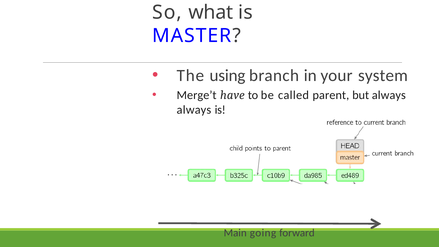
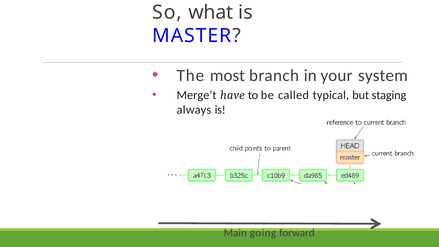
using: using -> most (227, 76)
parent: parent -> typical (331, 95)
but always: always -> staging (389, 95)
